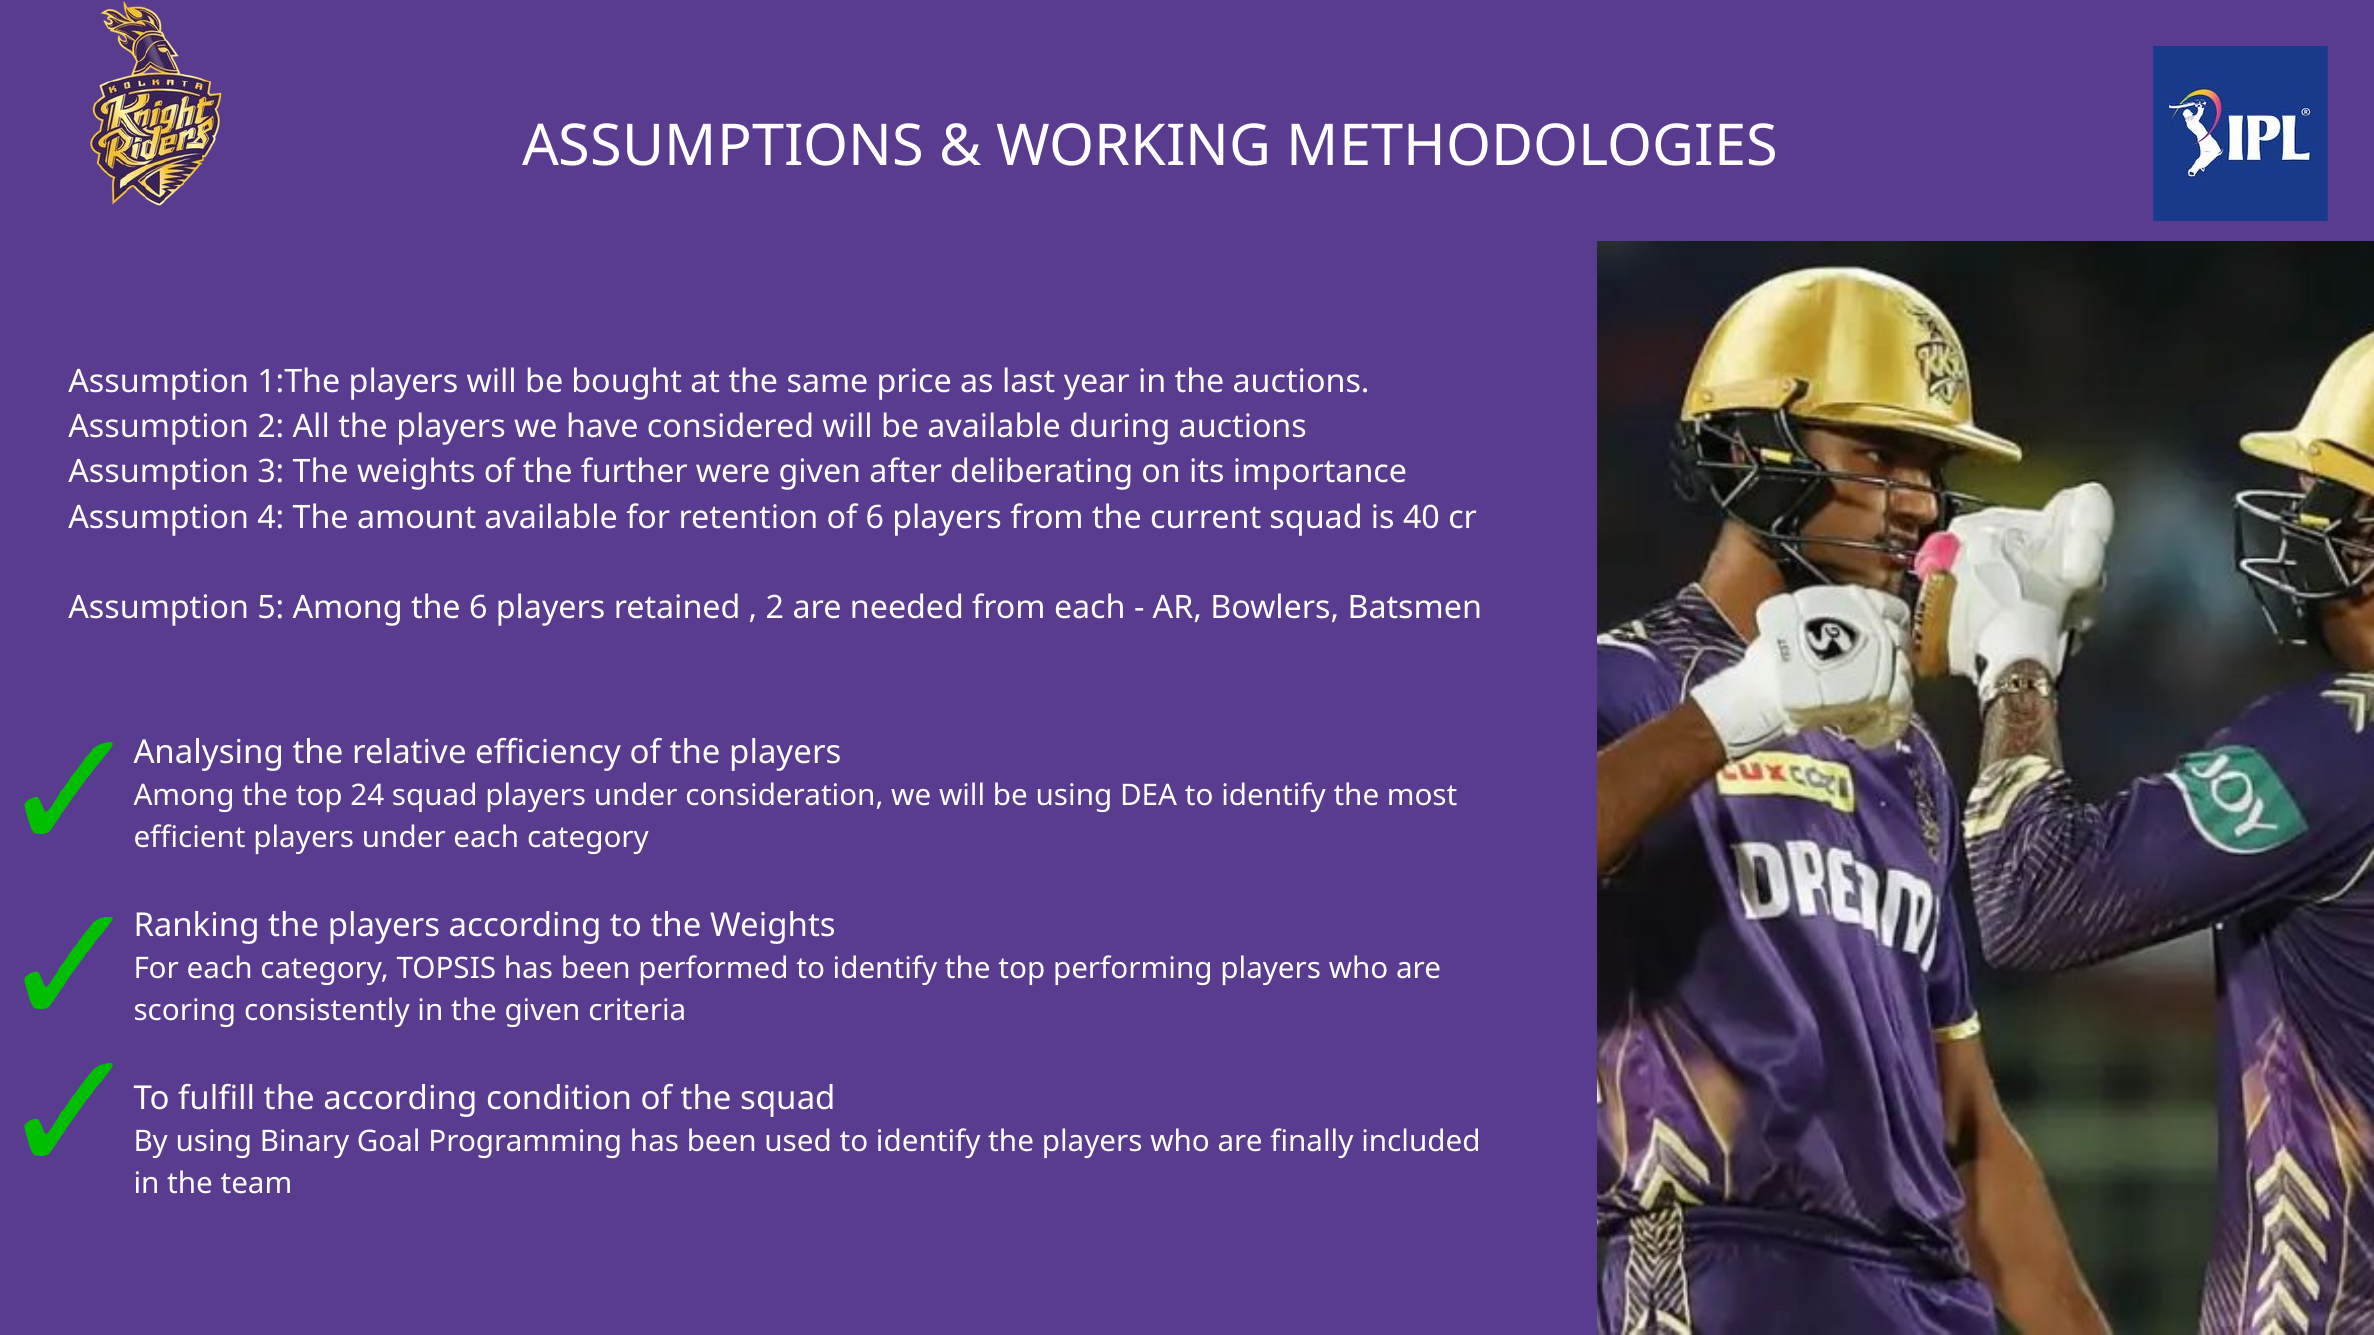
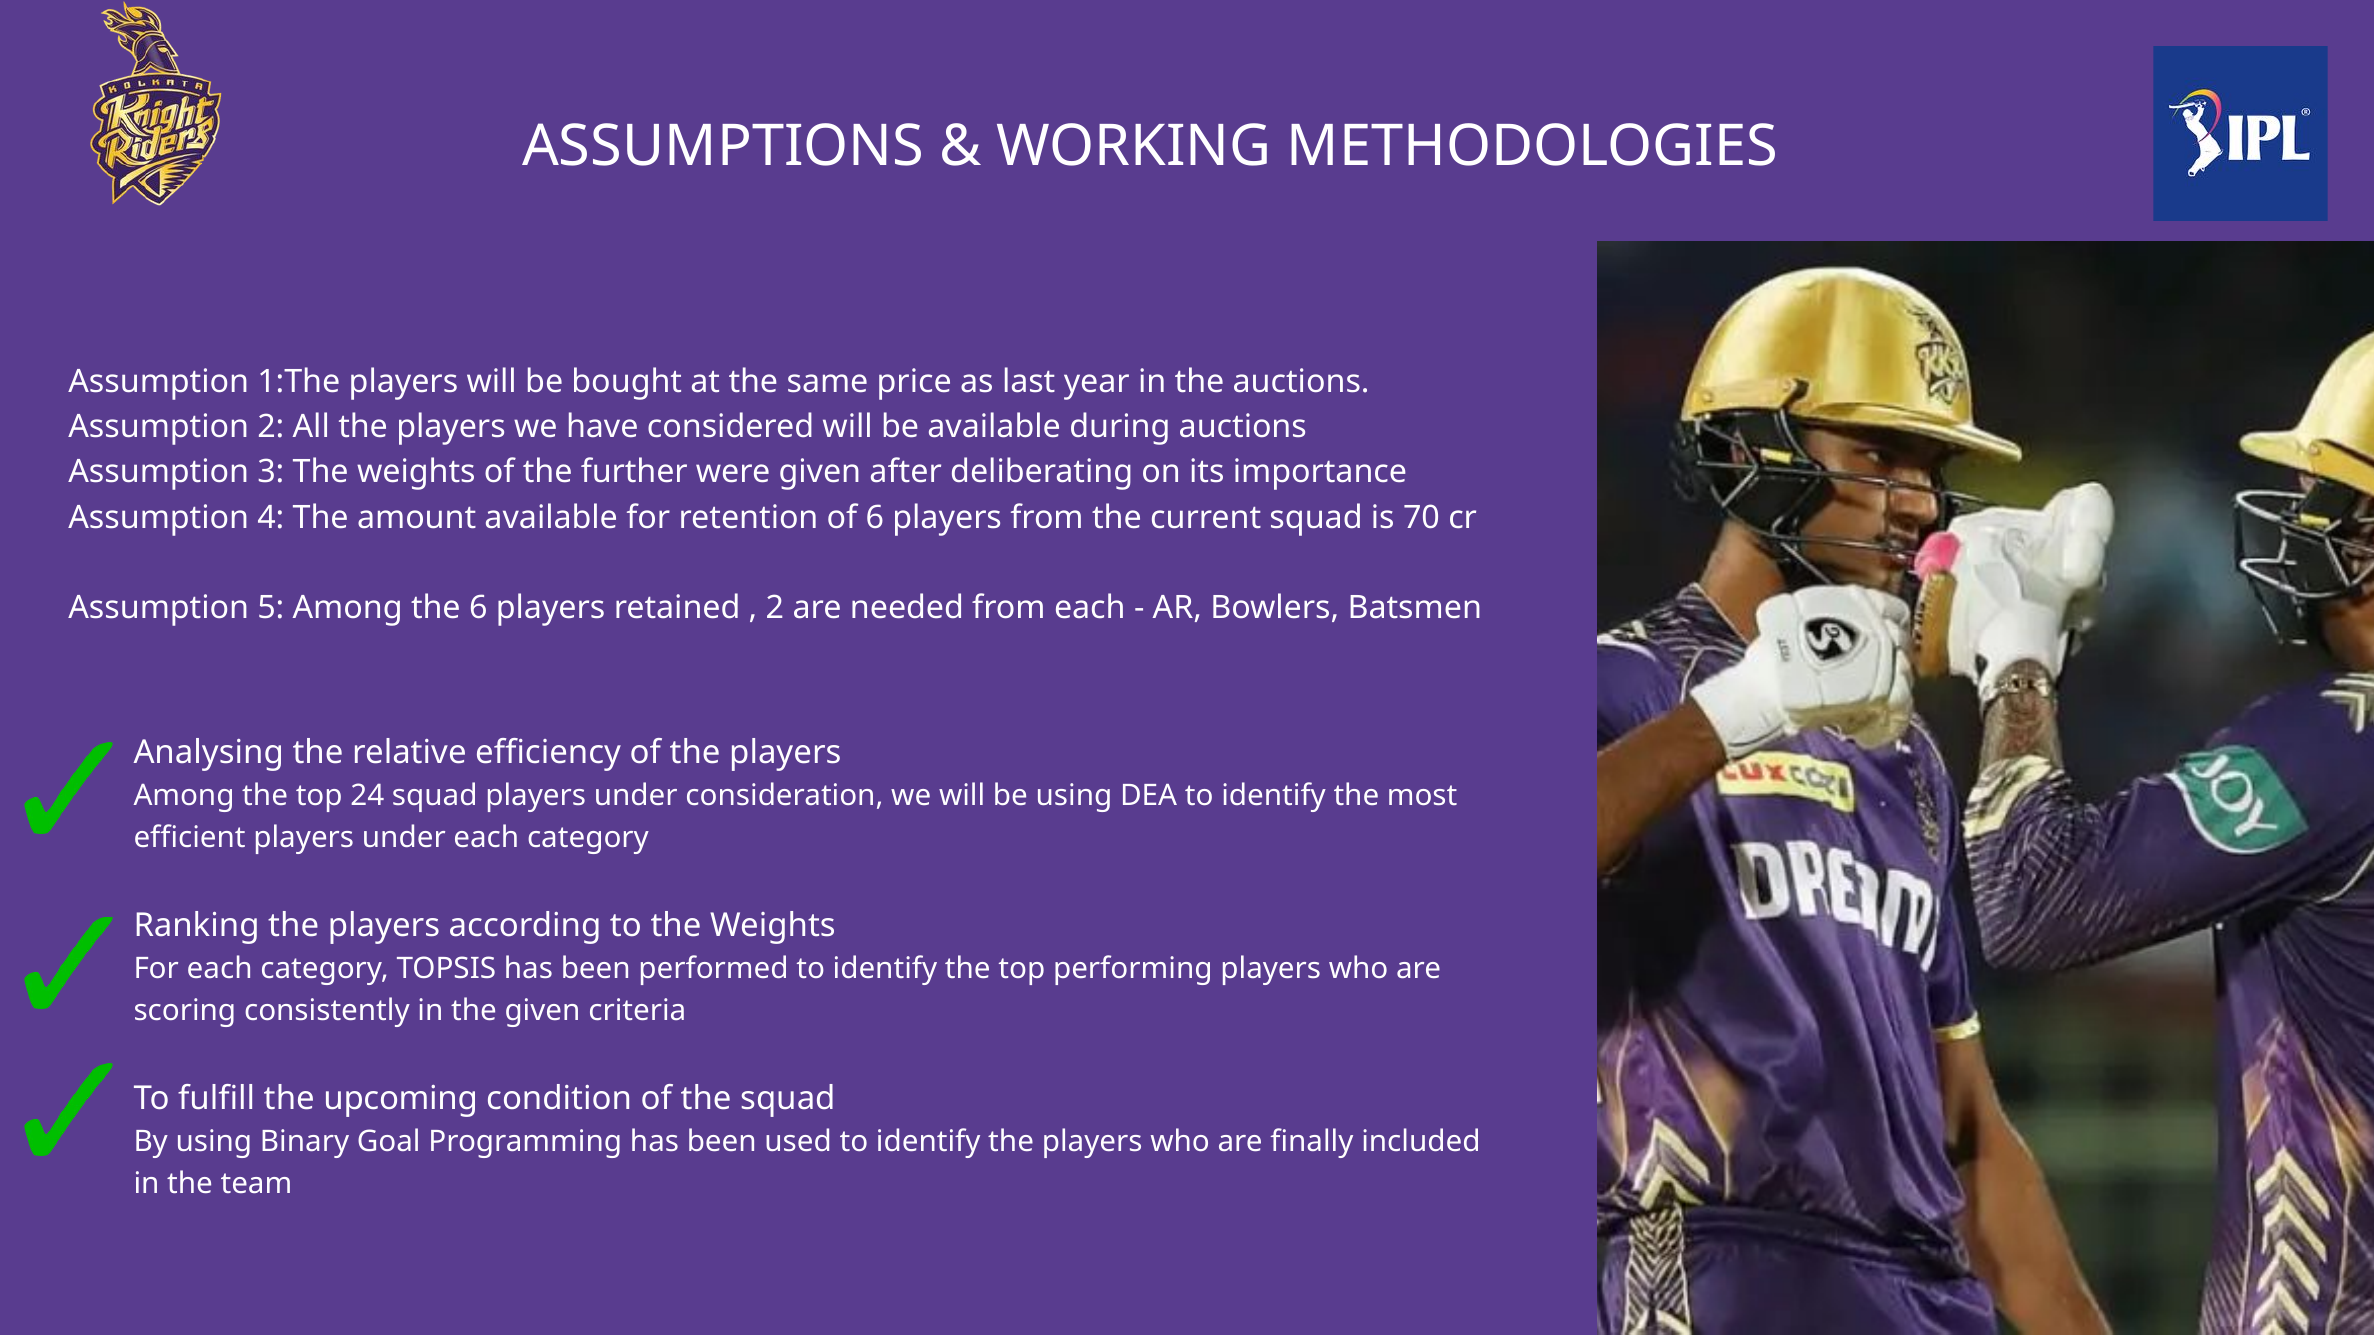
40: 40 -> 70 (1422, 518)
the according: according -> upcoming (401, 1099)
